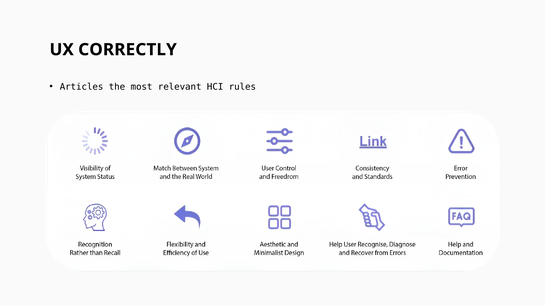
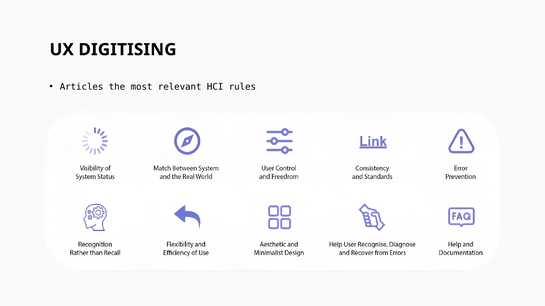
CORRECTLY: CORRECTLY -> DIGITISING (127, 50)
